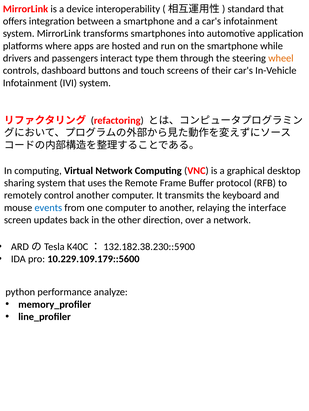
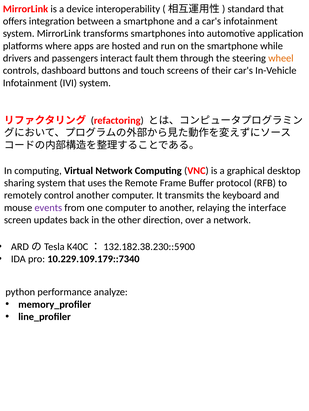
type: type -> fault (144, 58)
events colour: blue -> purple (48, 208)
10.229.109.179::5600: 10.229.109.179::5600 -> 10.229.109.179::7340 (93, 260)
